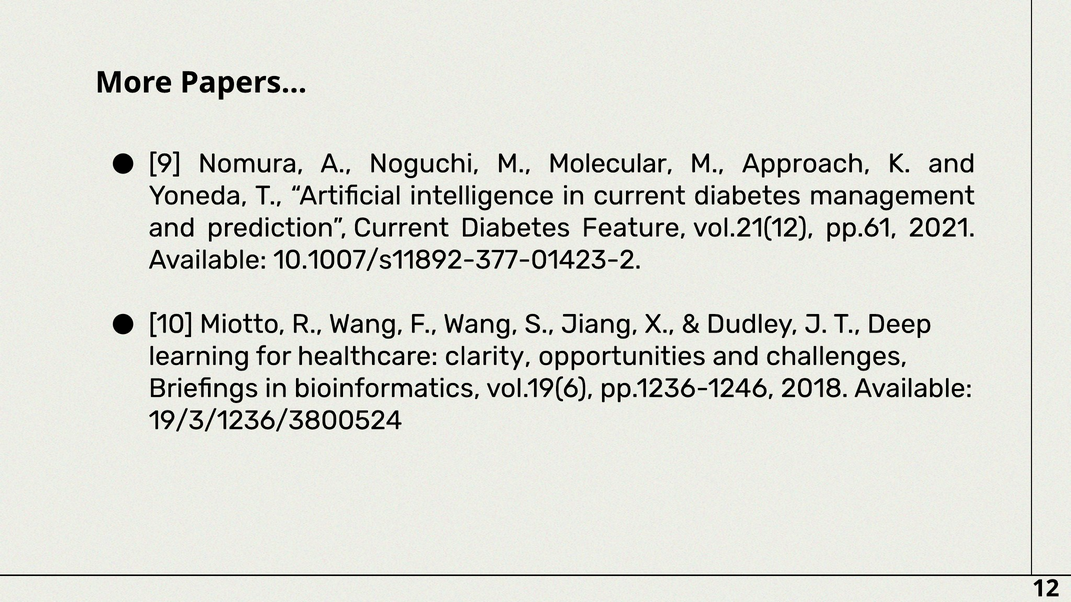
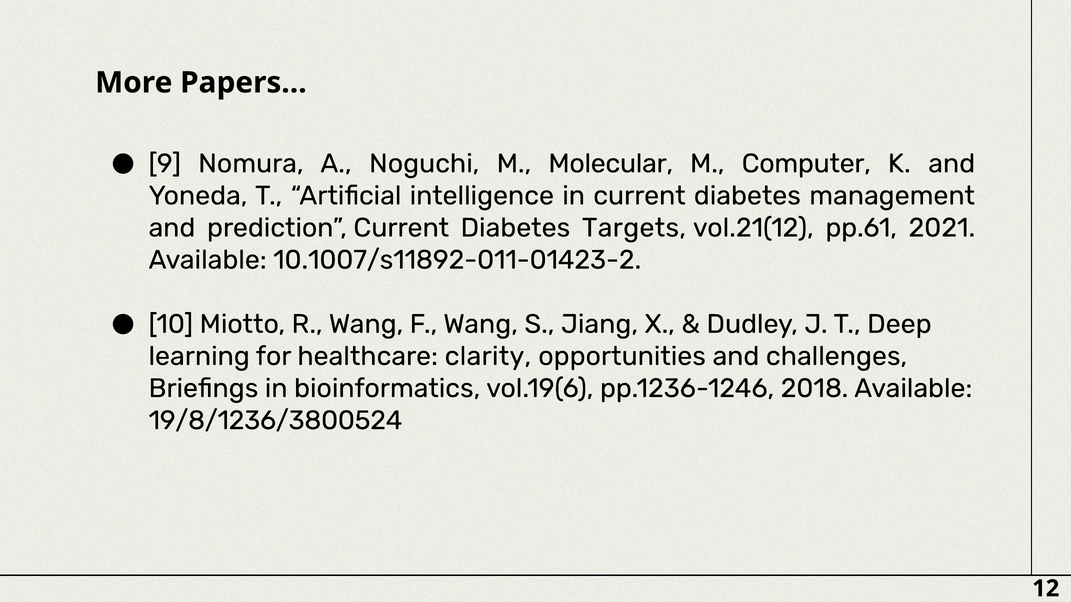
Approach: Approach -> Computer (806, 164)
Feature: Feature -> Targets (634, 228)
10.1007/s11892-377-01423-2: 10.1007/s11892-377-01423-2 -> 10.1007/s11892-011-01423-2 (457, 260)
19/3/1236/3800524: 19/3/1236/3800524 -> 19/8/1236/3800524 (275, 421)
